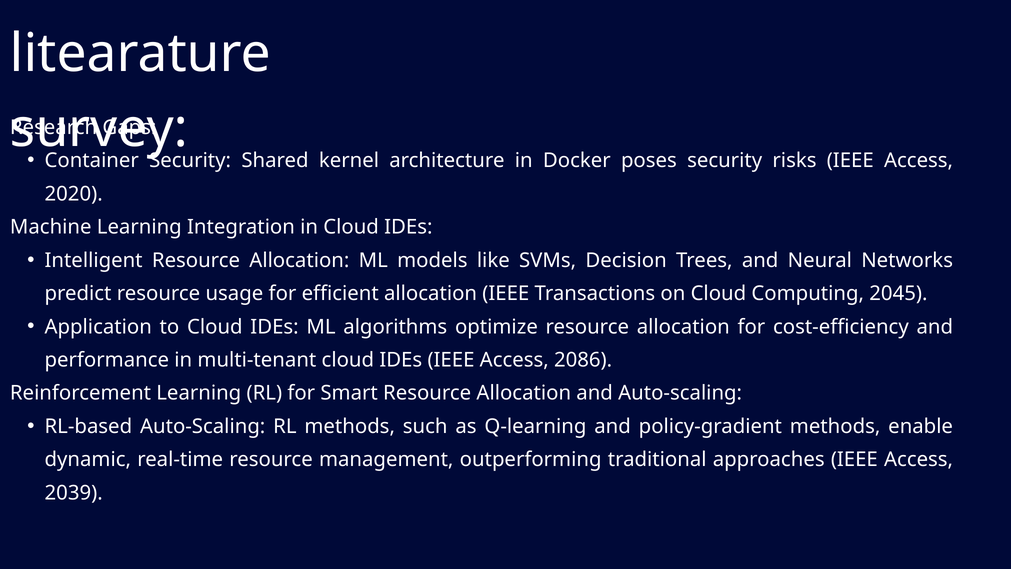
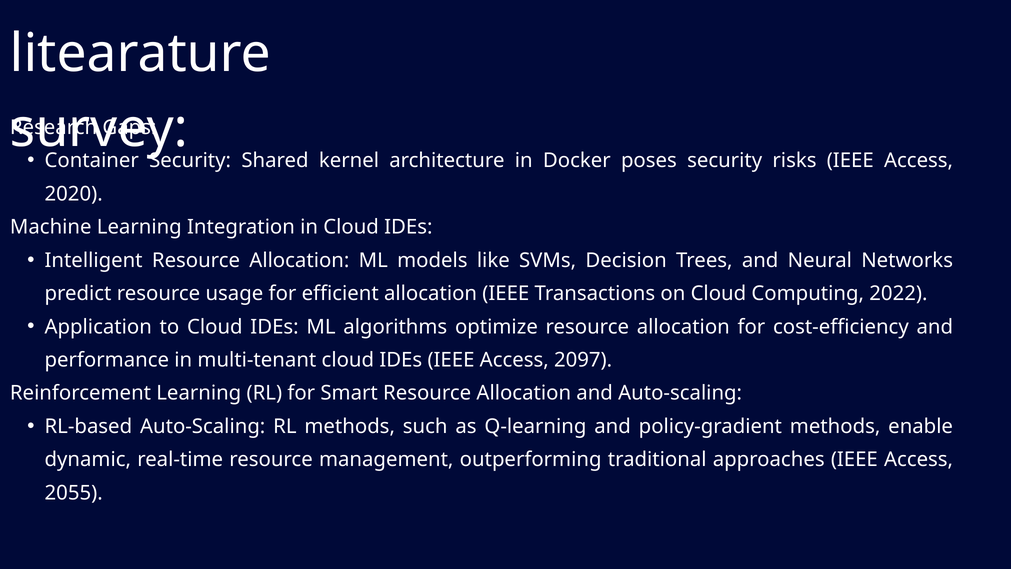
2045: 2045 -> 2022 (898, 293)
2086: 2086 -> 2097 (583, 360)
2039: 2039 -> 2055 (74, 493)
